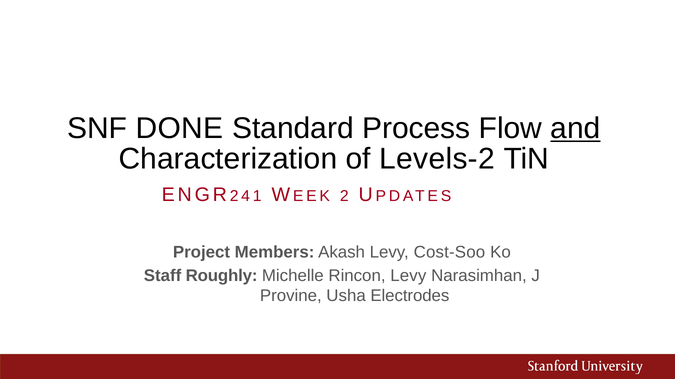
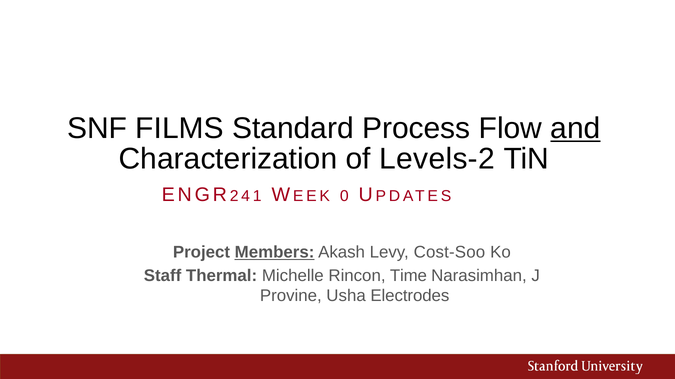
DONE: DONE -> FILMS (180, 129)
2: 2 -> 0 (344, 196)
Members underline: none -> present (275, 252)
Roughly: Roughly -> Thermal (222, 276)
Rincon Levy: Levy -> Time (408, 276)
